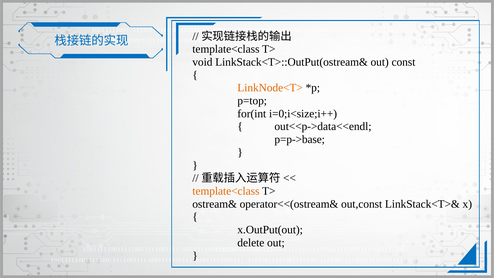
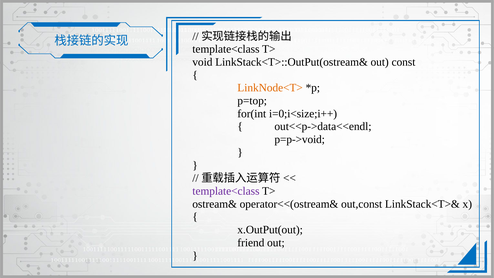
p=p->base: p=p->base -> p=p->void (300, 139)
template<class colour: orange -> purple (226, 191)
delete: delete -> friend (251, 243)
